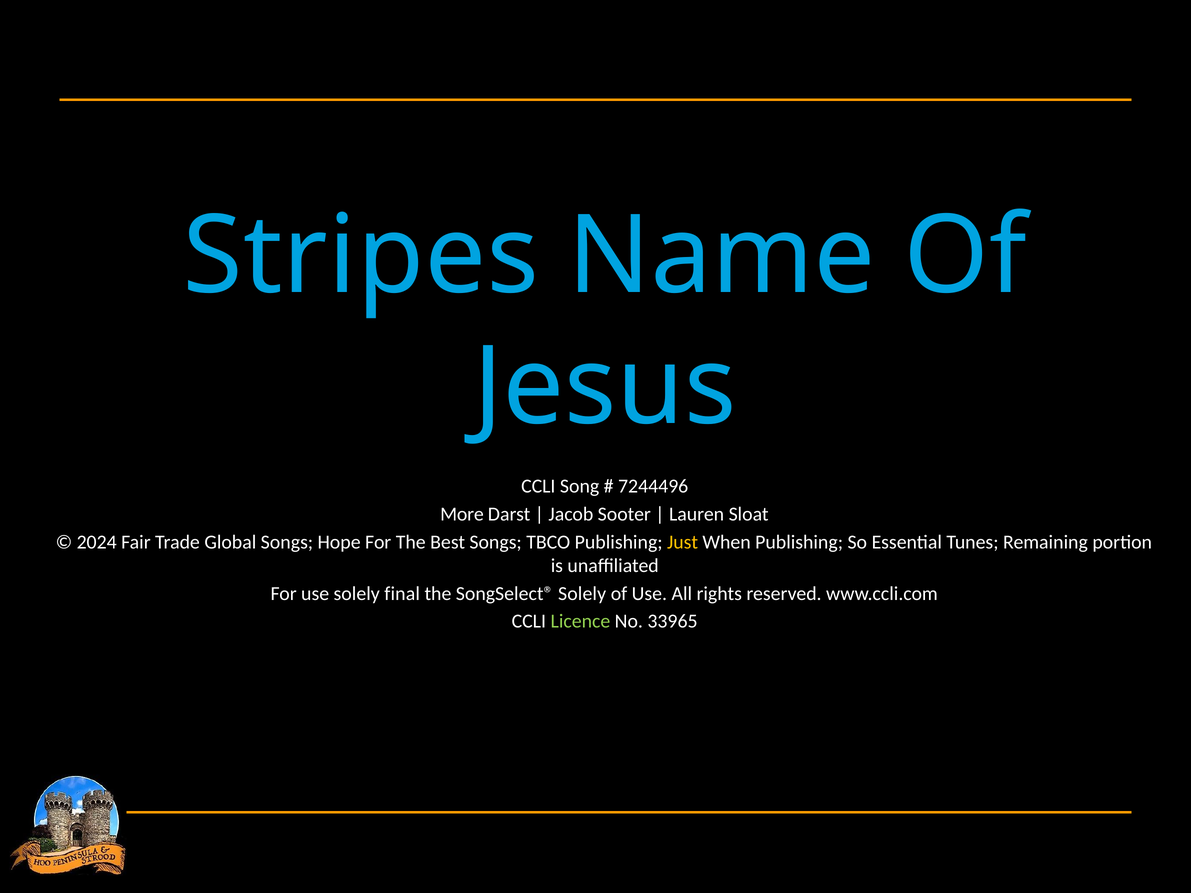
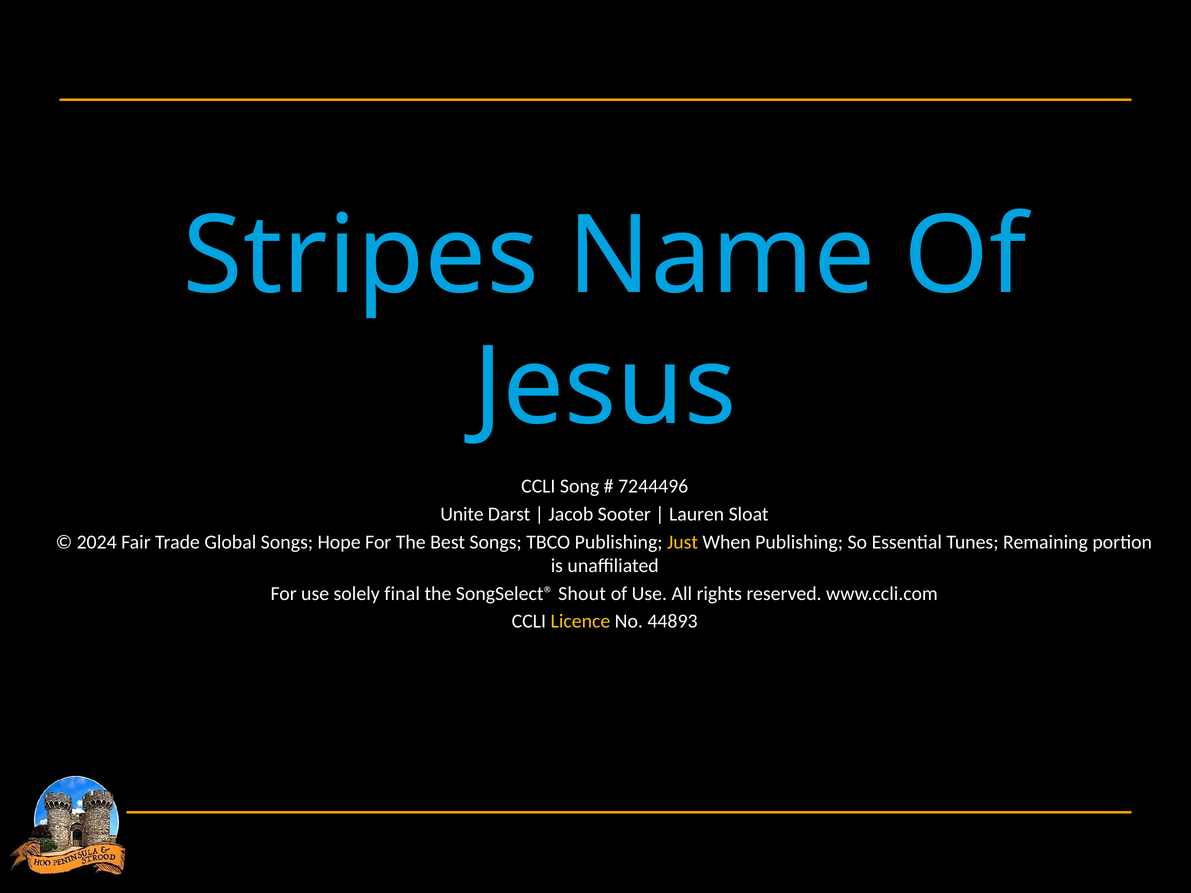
More: More -> Unite (462, 514)
SongSelect® Solely: Solely -> Shout (582, 594)
Licence colour: light green -> yellow (580, 622)
33965: 33965 -> 44893 (672, 622)
